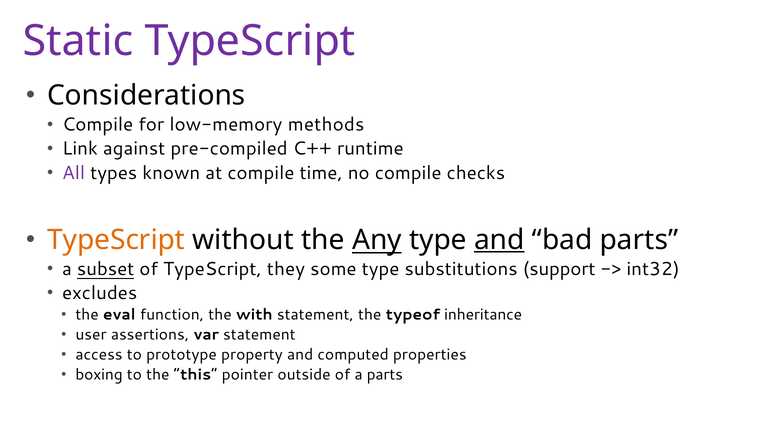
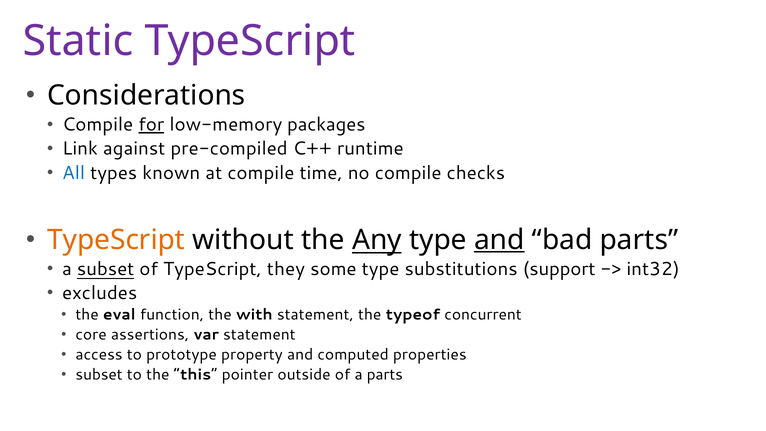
for underline: none -> present (151, 125)
methods: methods -> packages (326, 125)
All colour: purple -> blue (74, 173)
inheritance: inheritance -> concurrent (483, 315)
user: user -> core (91, 335)
boxing: boxing -> subset (99, 375)
